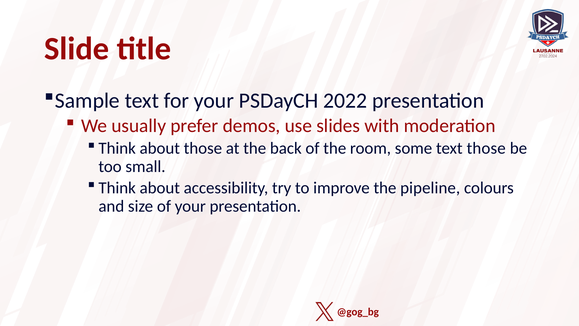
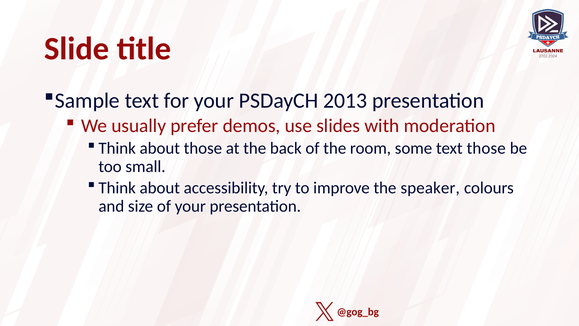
2022: 2022 -> 2013 (345, 100)
pipeline: pipeline -> speaker (430, 188)
